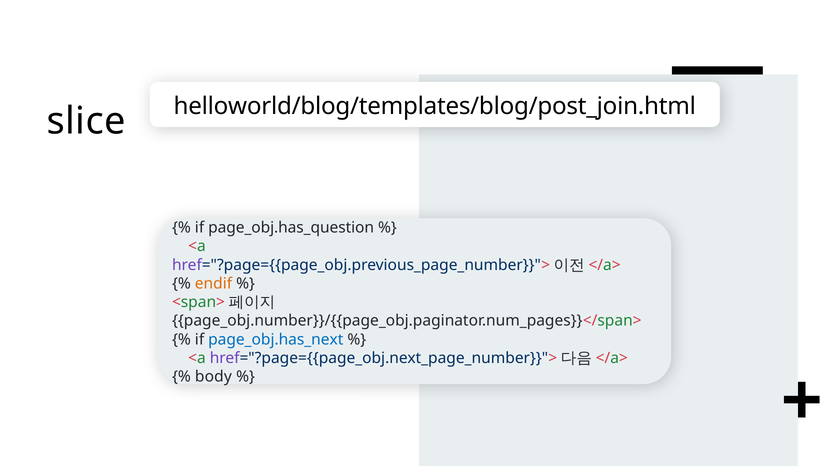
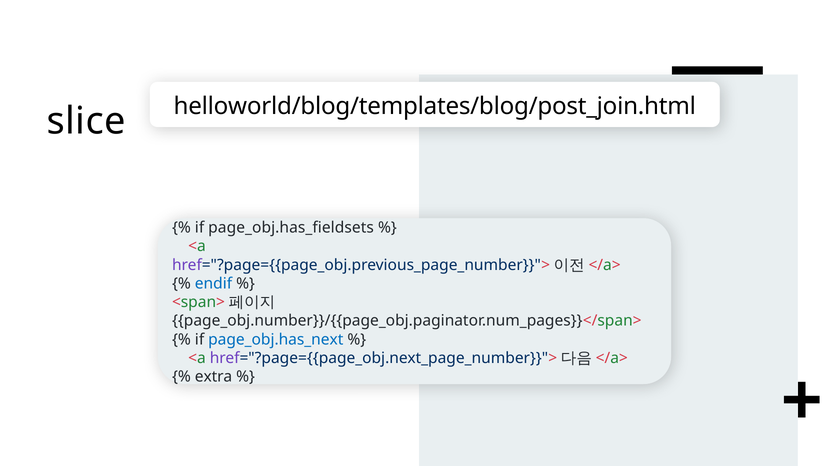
page_obj.has_question: page_obj.has_question -> page_obj.has_fieldsets (291, 228)
endif colour: orange -> blue (213, 284)
body: body -> extra (214, 377)
